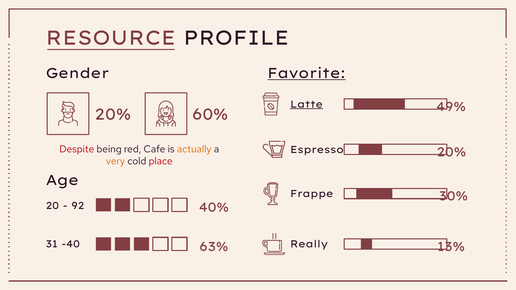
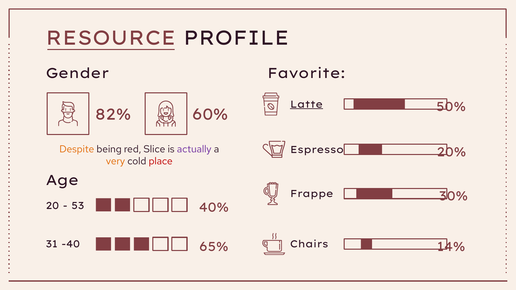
Favorite underline: present -> none (307, 74)
49%: 49% -> 50% (451, 107)
20%: 20% -> 82% (113, 115)
Despite colour: red -> orange (77, 149)
Cafe: Cafe -> Slice (154, 149)
actually colour: orange -> purple (194, 149)
92: 92 -> 53 (78, 206)
Really: Really -> Chairs (309, 245)
63%: 63% -> 65% (214, 247)
13%: 13% -> 14% (451, 247)
